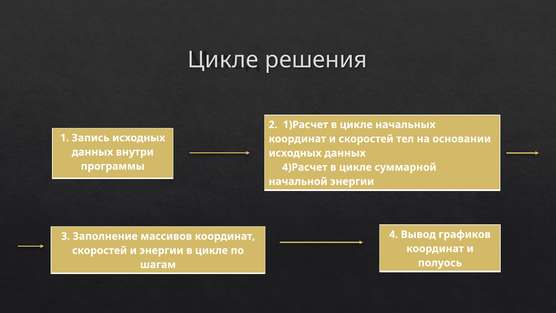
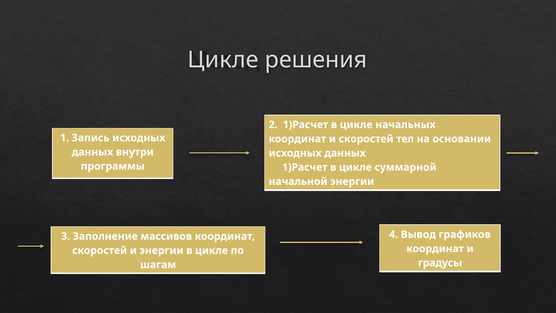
4)Расчет: 4)Расчет -> 1)Расчет (305, 167)
полуось: полуось -> градусы (440, 263)
